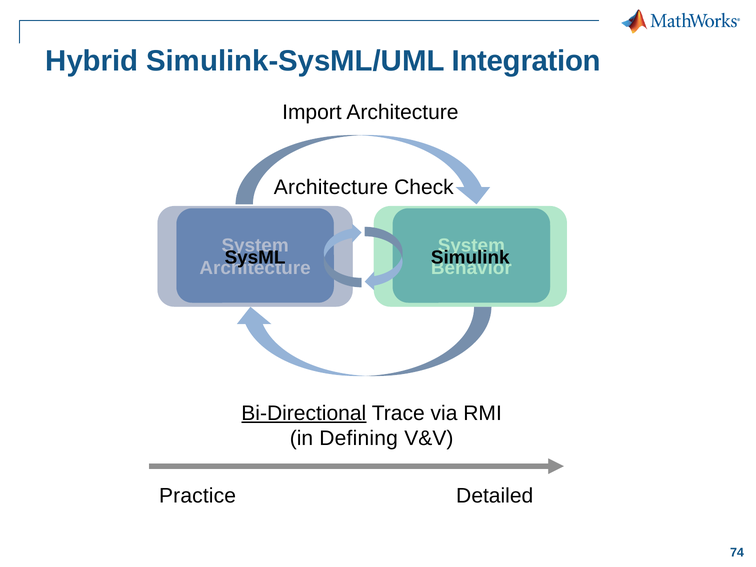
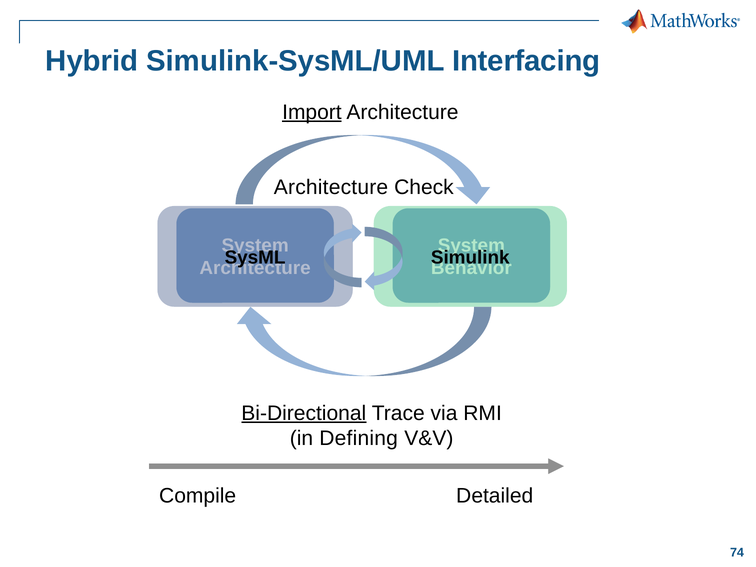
Integration: Integration -> Interfacing (526, 61)
Import underline: none -> present (312, 112)
Practice: Practice -> Compile (198, 496)
